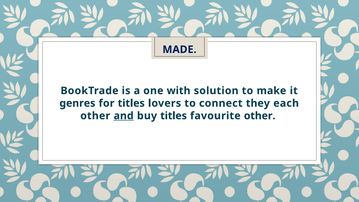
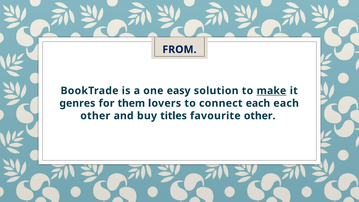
MADE: MADE -> FROM (179, 49)
with: with -> easy (179, 91)
make underline: none -> present (271, 91)
for titles: titles -> them (131, 103)
connect they: they -> each (258, 103)
and underline: present -> none (124, 116)
